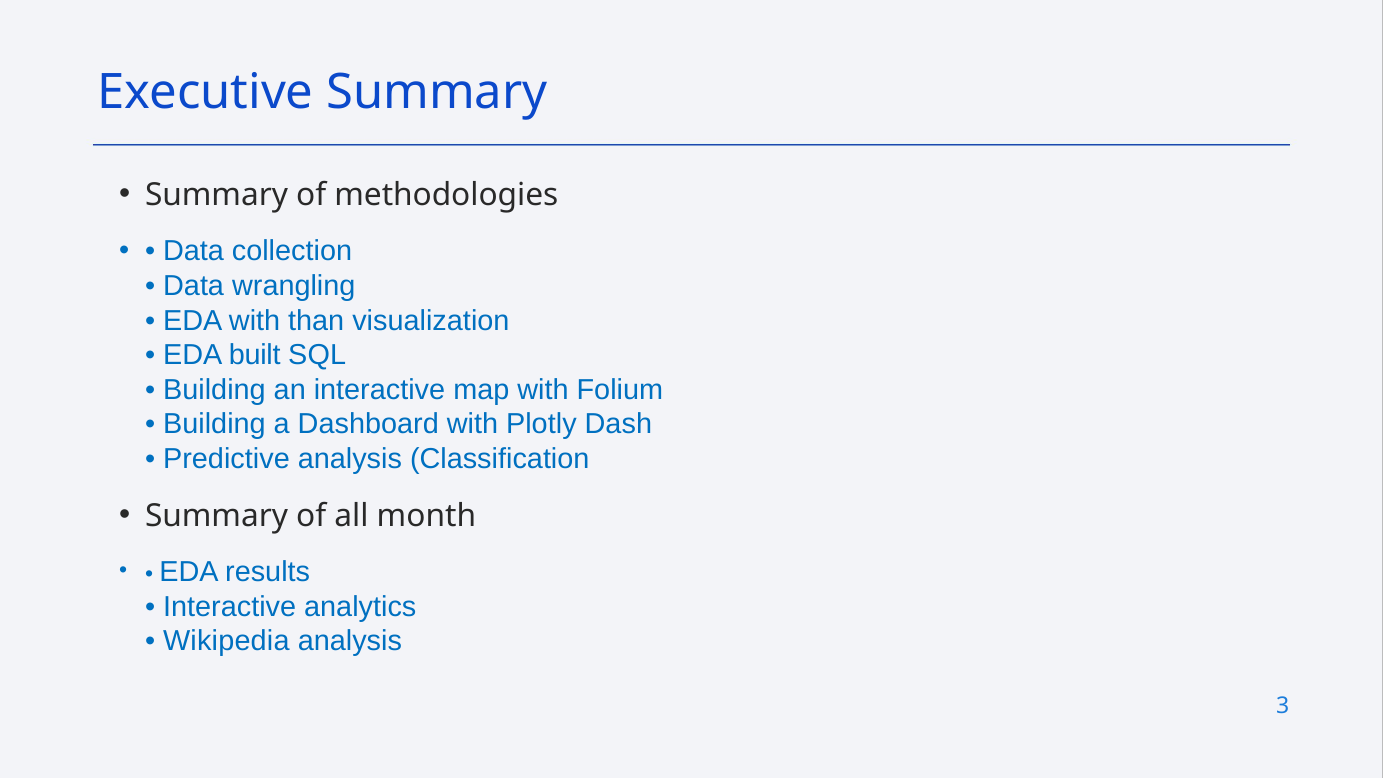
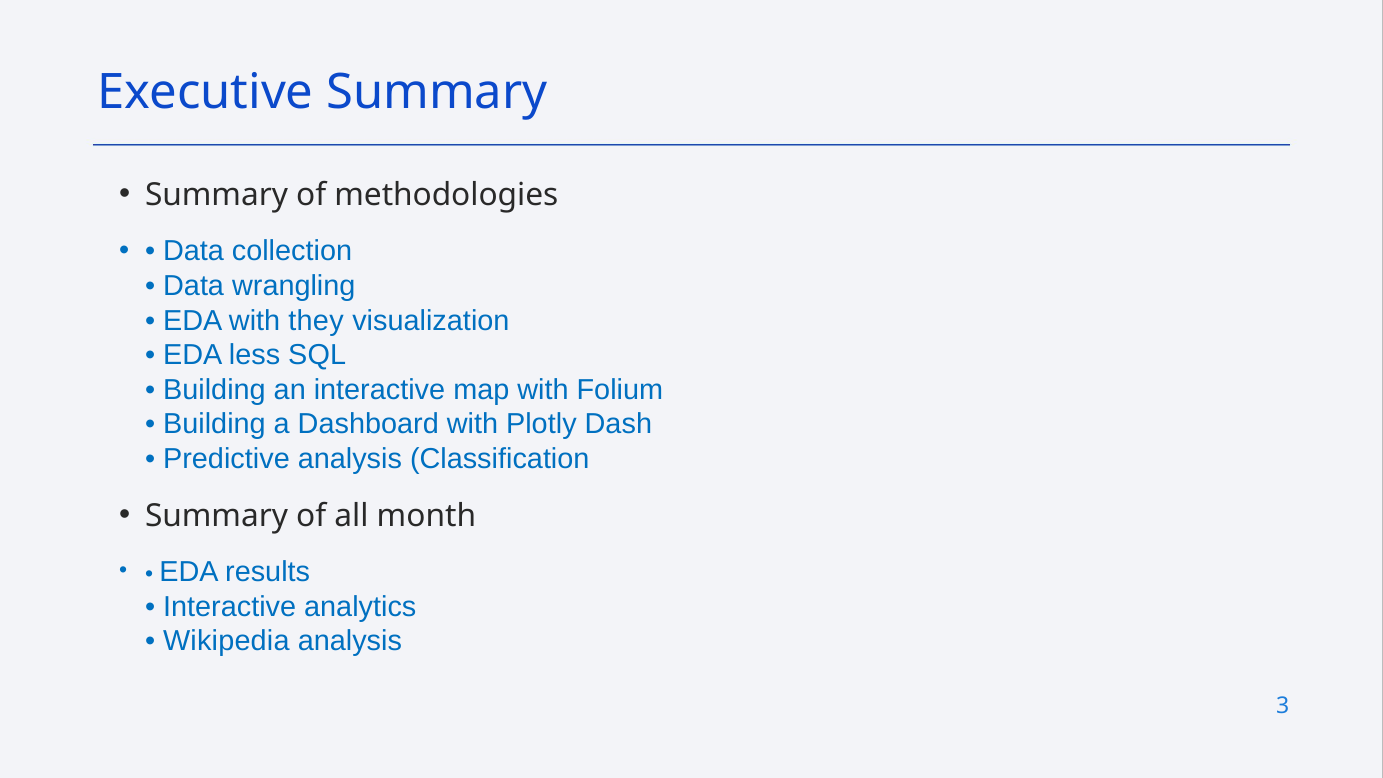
than: than -> they (316, 320)
built: built -> less (255, 355)
